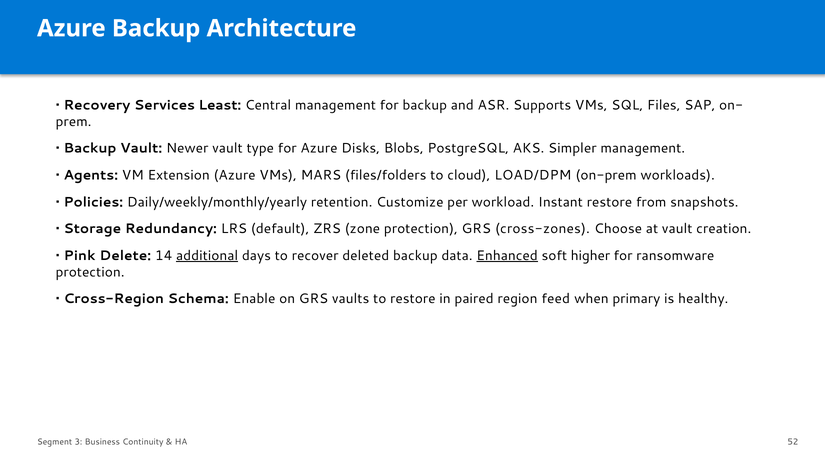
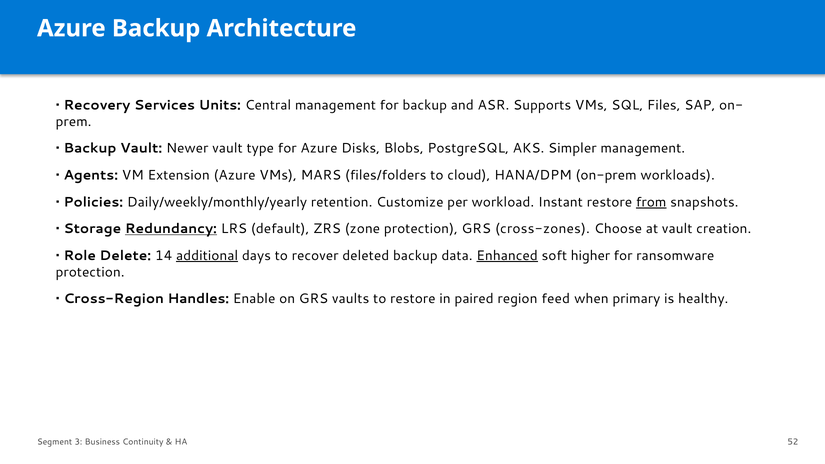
Least: Least -> Units (220, 105)
LOAD/DPM: LOAD/DPM -> HANA/DPM (533, 175)
from underline: none -> present (651, 202)
Redundancy underline: none -> present (171, 229)
Pink: Pink -> Role (80, 256)
Schema: Schema -> Handles (198, 299)
